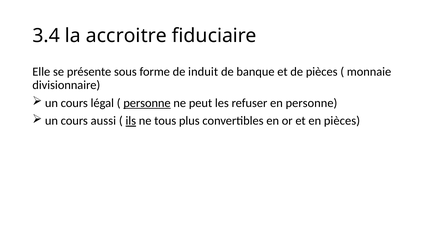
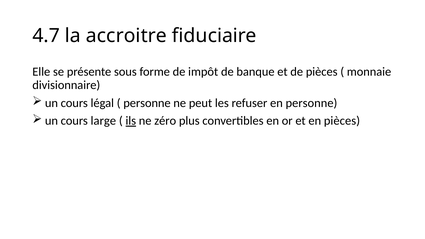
3.4: 3.4 -> 4.7 (46, 36)
induit: induit -> impôt (203, 72)
personne underline: present -> none (147, 103)
aussi: aussi -> large (103, 121)
tous: tous -> zéro (165, 121)
